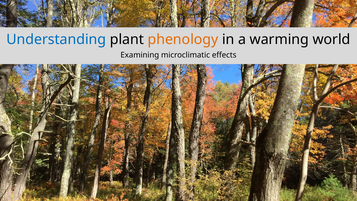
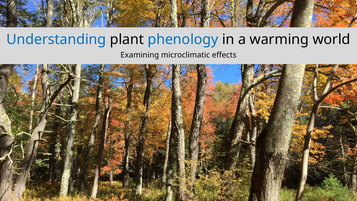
phenology colour: orange -> blue (183, 40)
